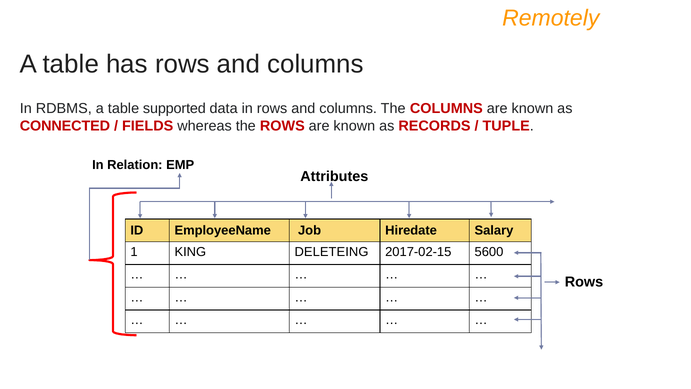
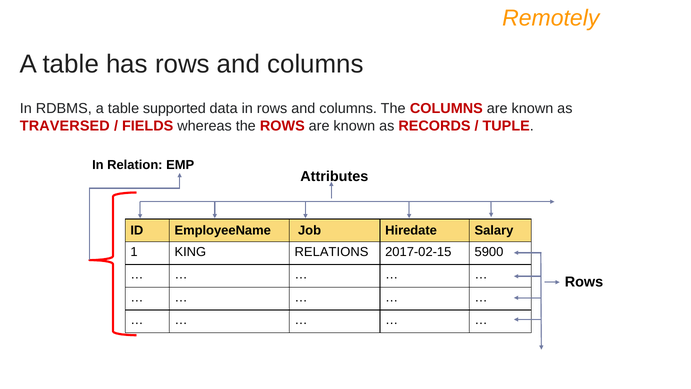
CONNECTED: CONNECTED -> TRAVERSED (65, 126)
DELETEING: DELETEING -> RELATIONS (331, 252)
5600: 5600 -> 5900 (489, 252)
